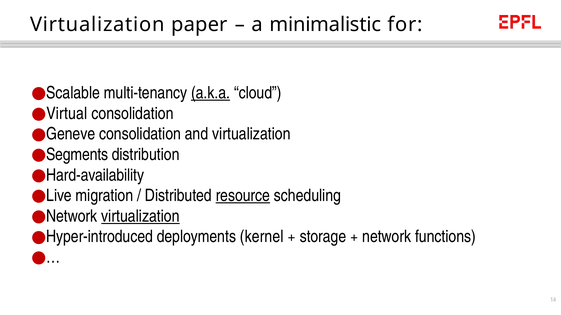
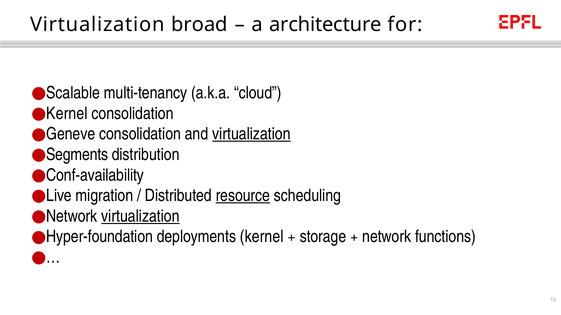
paper: paper -> broad (199, 25)
minimalistic: minimalistic -> architecture (325, 25)
a.k.a underline: present -> none (211, 93)
Virtual: Virtual -> Kernel (67, 114)
virtualization underline: none -> present (251, 134)
Hard-availability: Hard-availability -> Conf-availability (95, 175)
Hyper-introduced: Hyper-introduced -> Hyper-foundation (100, 237)
